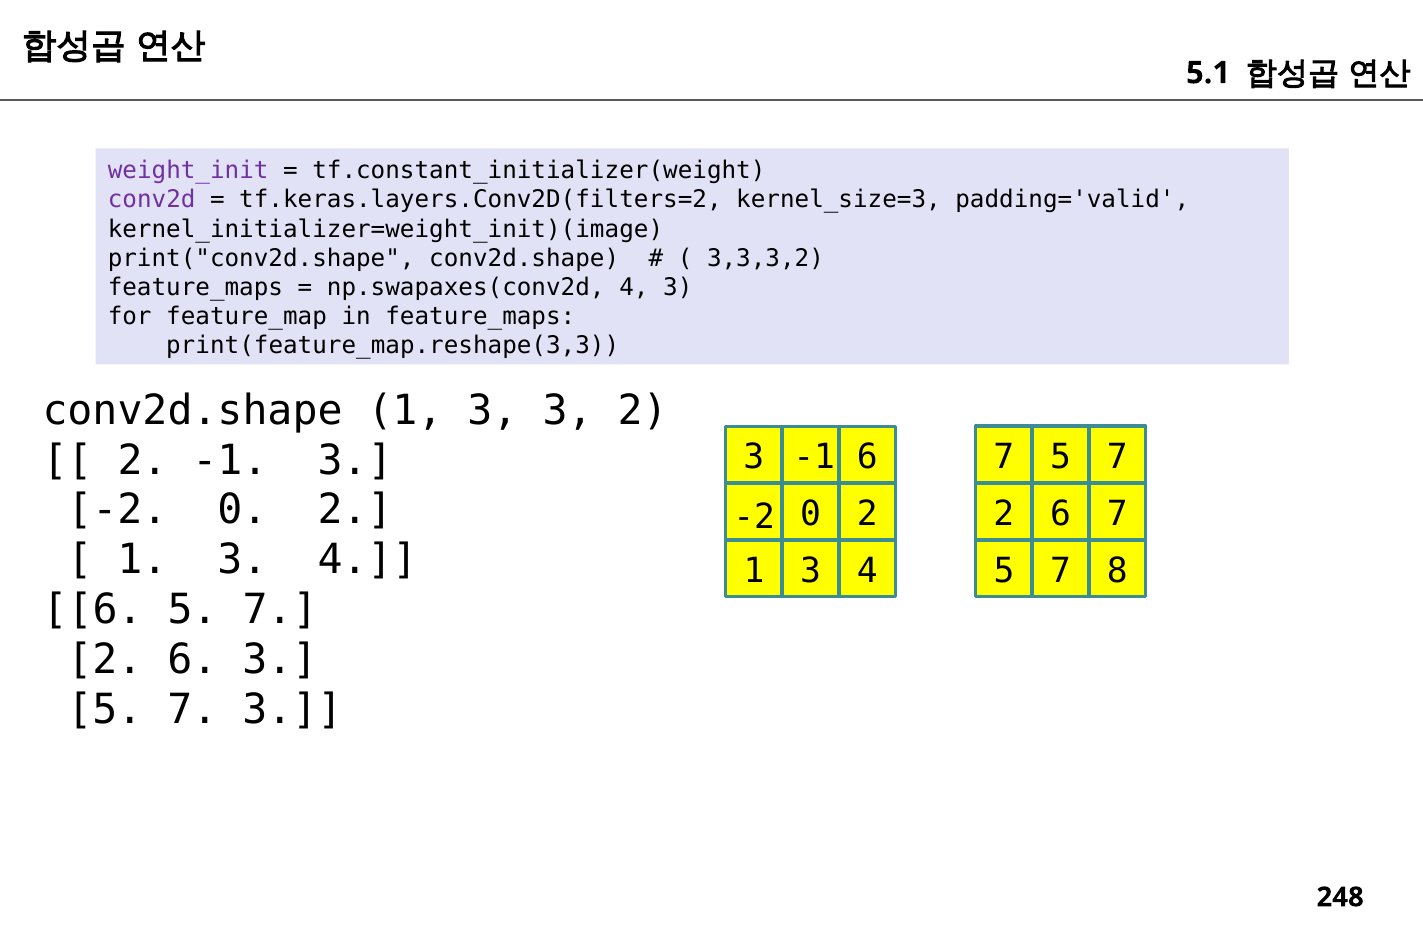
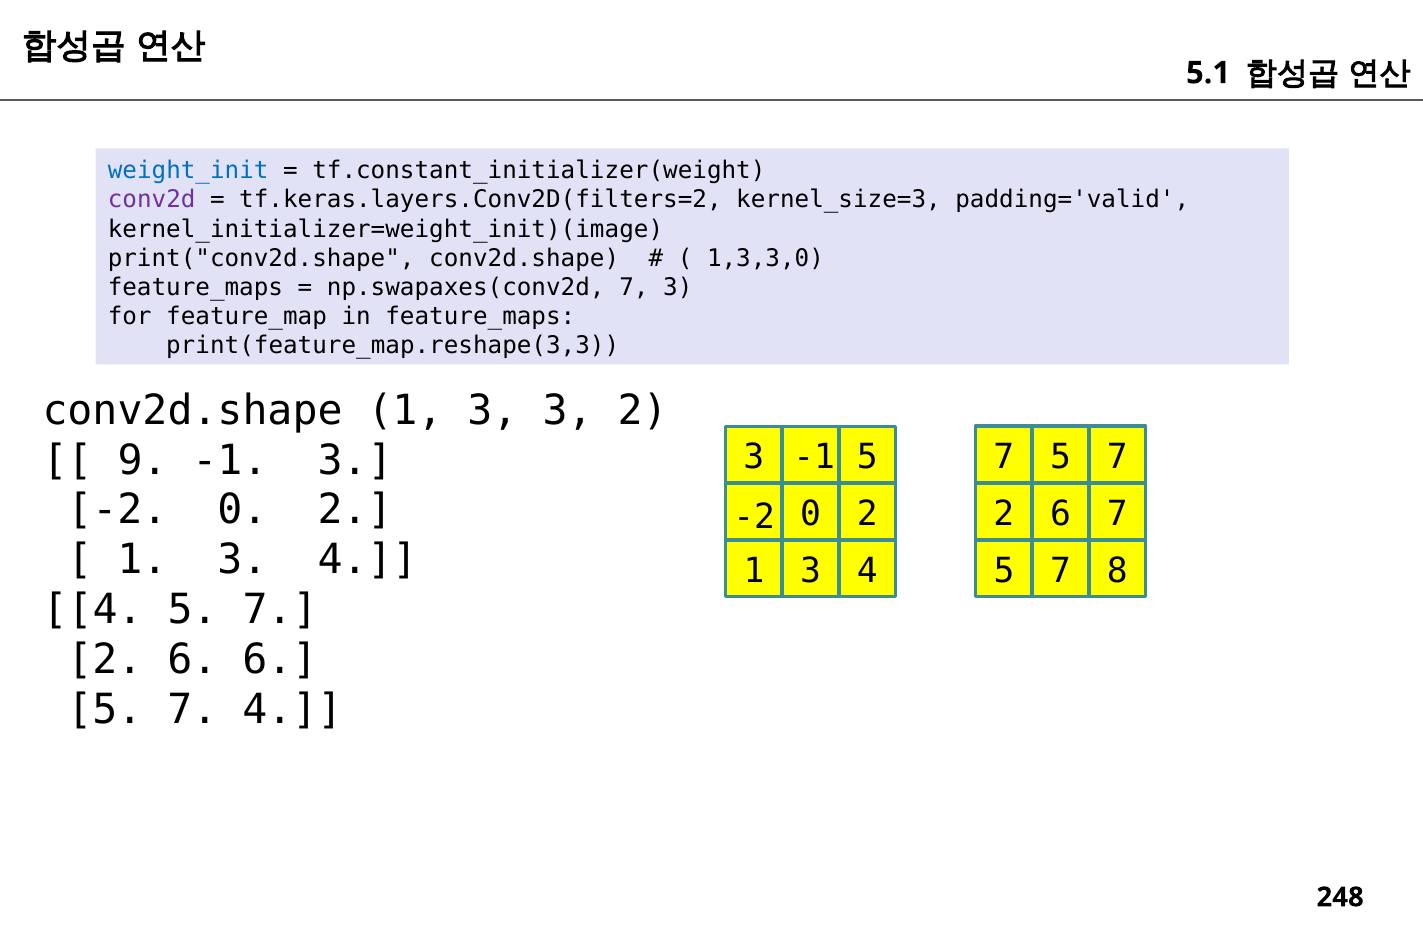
weight_init colour: purple -> blue (188, 171)
3,3,3,2: 3,3,3,2 -> 1,3,3,0 (765, 258)
np.swapaxes(conv2d 4: 4 -> 7 (634, 287)
3 6: 6 -> 5 (867, 457)
2: 2 -> 9 (143, 460)
6: 6 -> 4 (93, 610)
6 3: 3 -> 6 (280, 660)
7 3: 3 -> 4 (292, 709)
